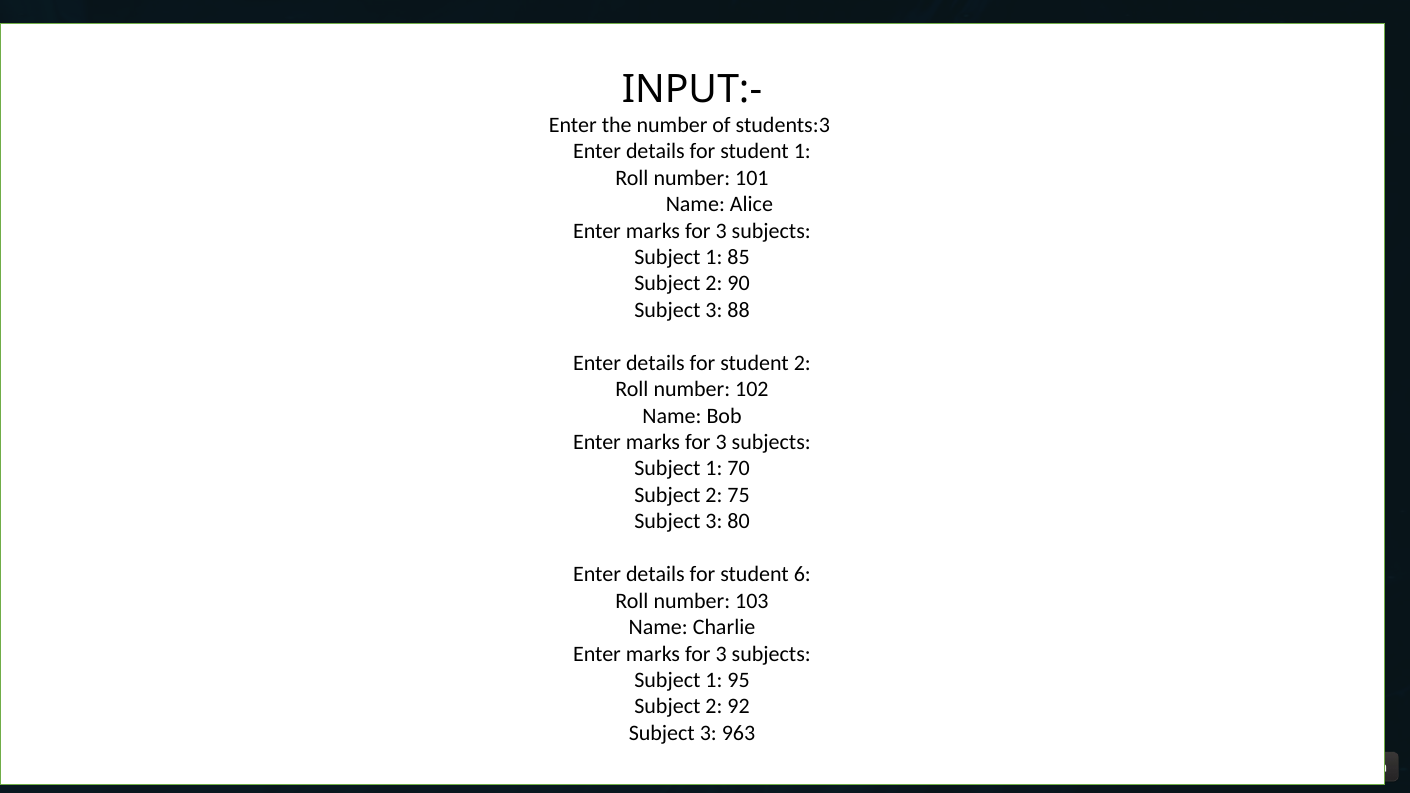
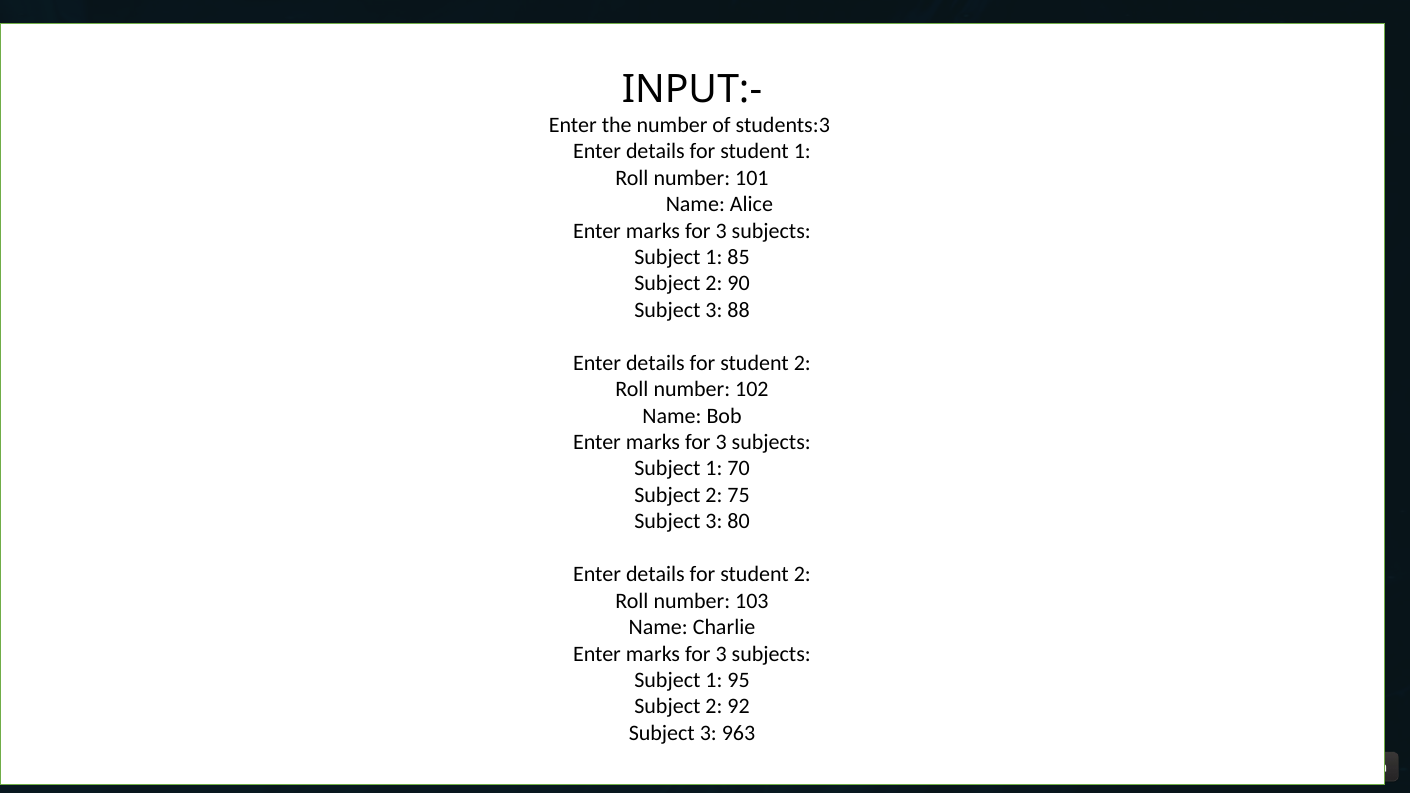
6: 6 -> 2 (802, 575)
